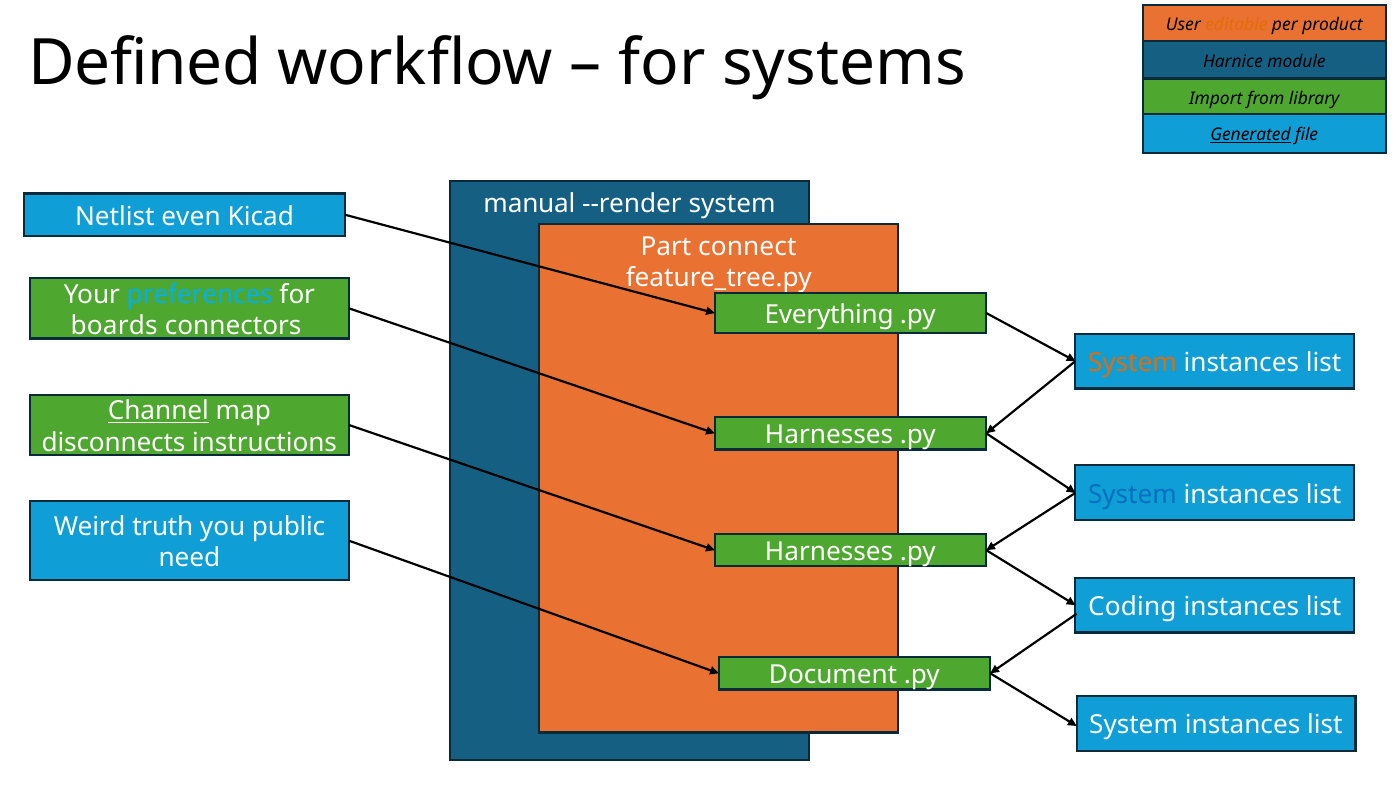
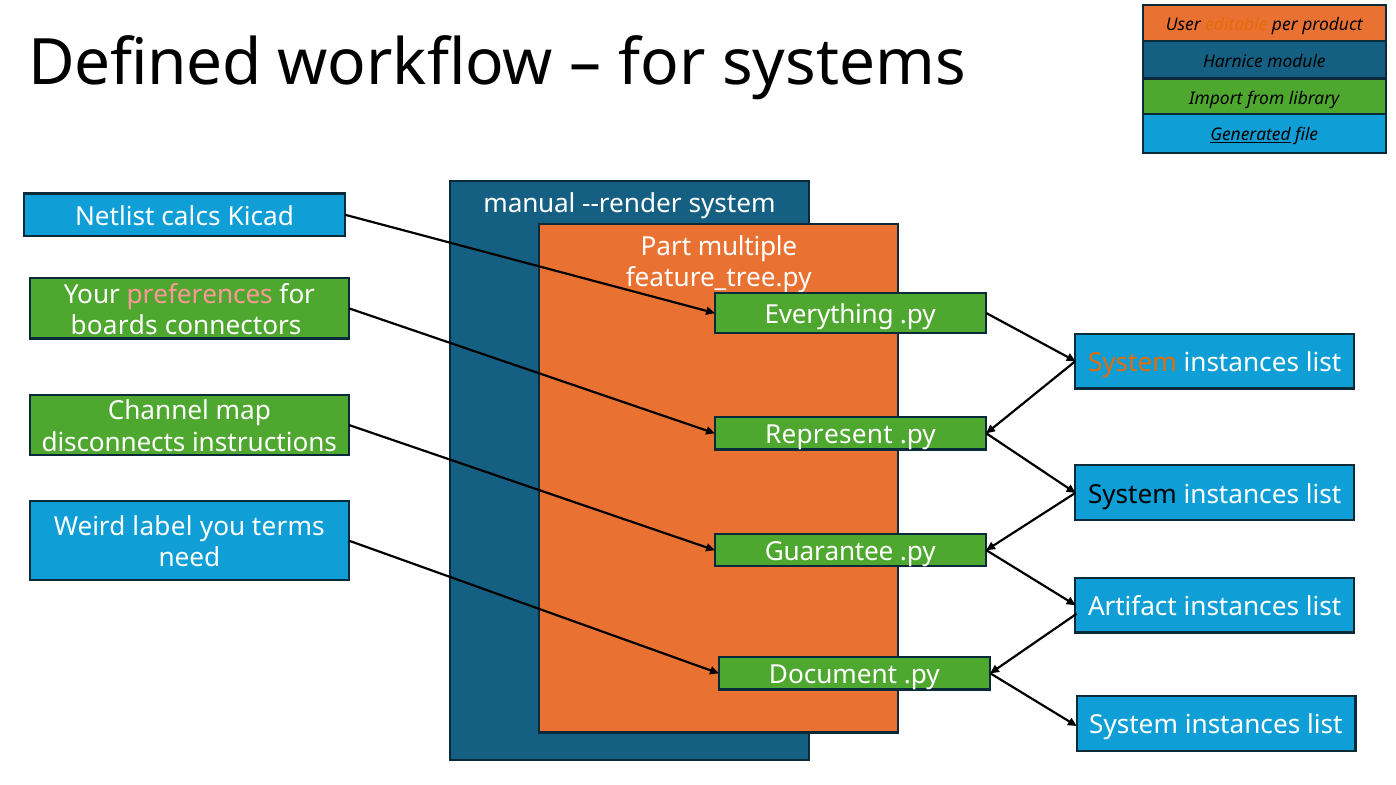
even: even -> calcs (191, 217)
connect: connect -> multiple (748, 247)
preferences colour: light blue -> pink (200, 295)
Channel underline: present -> none (158, 411)
Harnesses: Harnesses -> Represent (829, 435)
System colour: blue -> black (1132, 495)
truth: truth -> label (163, 527)
public: public -> terms (288, 527)
Harnesses: Harnesses -> Guarantee (829, 552)
Coding: Coding -> Artifact (1132, 607)
